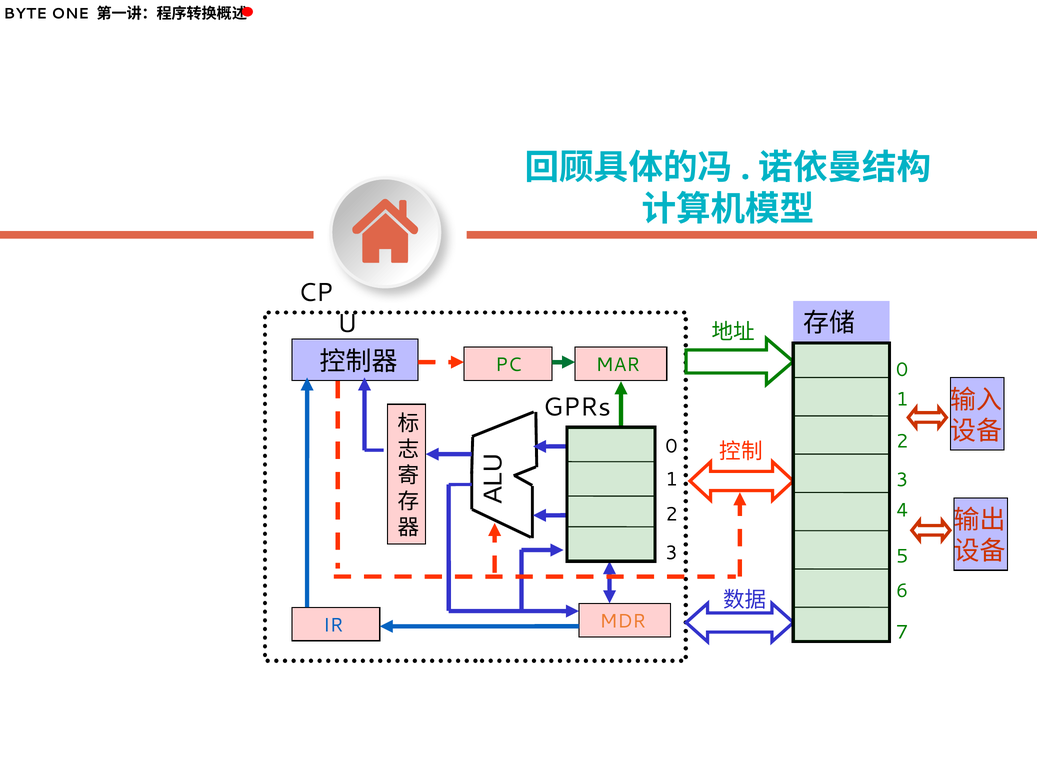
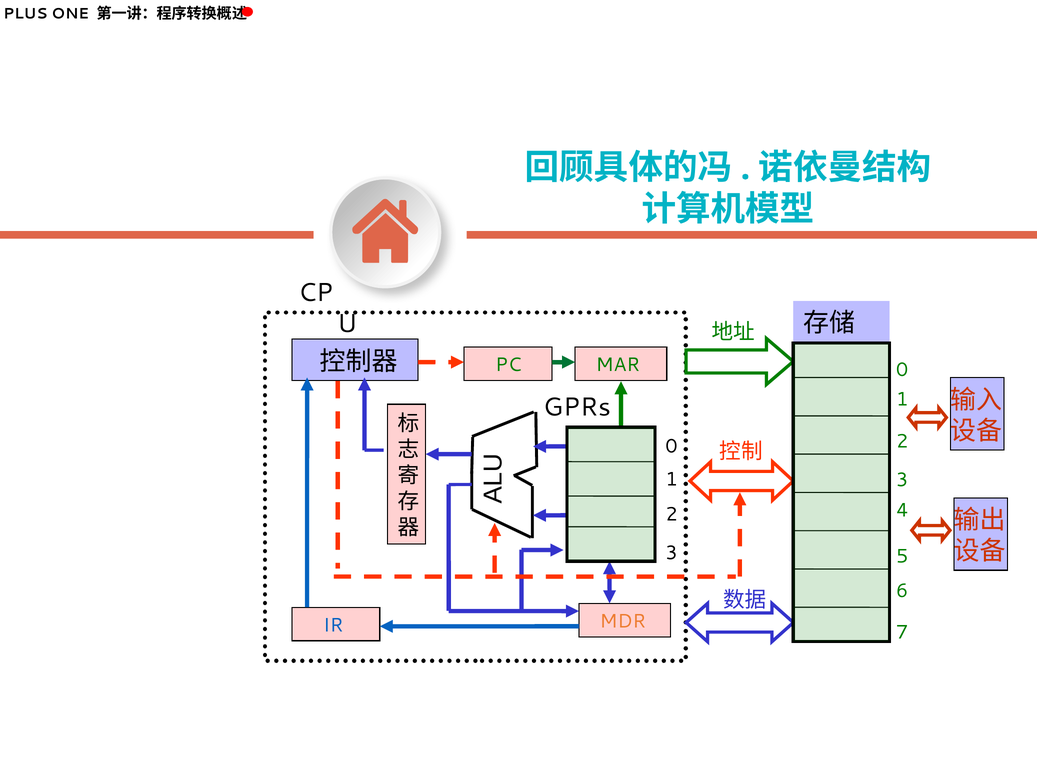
BYTE: BYTE -> PLUS (25, 14)
